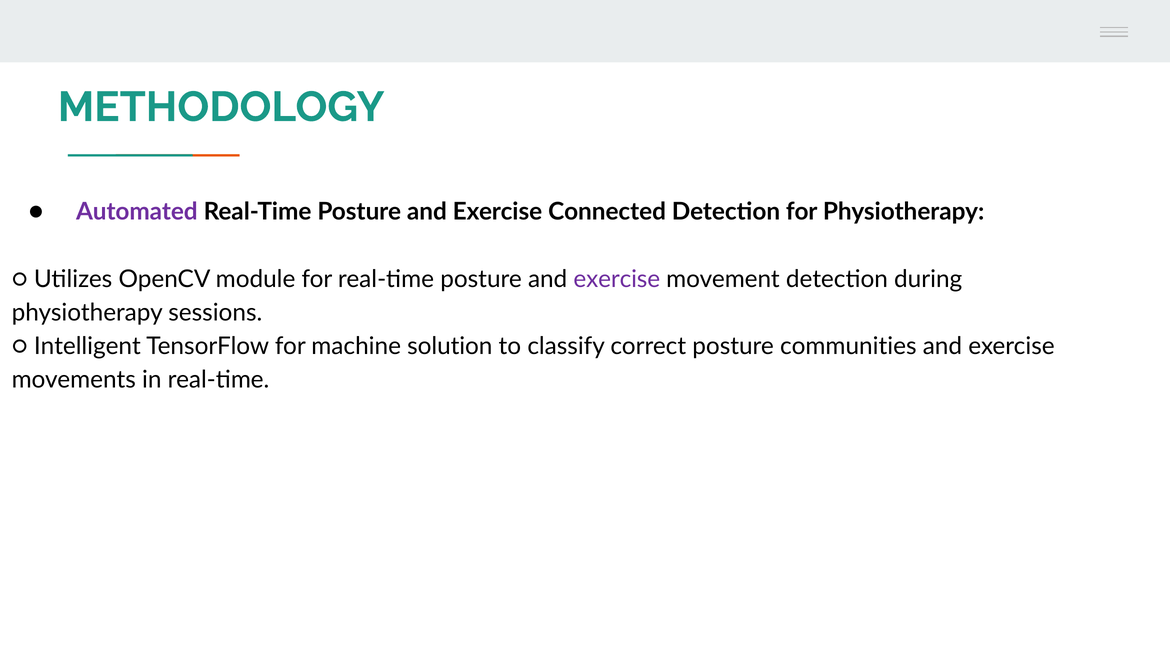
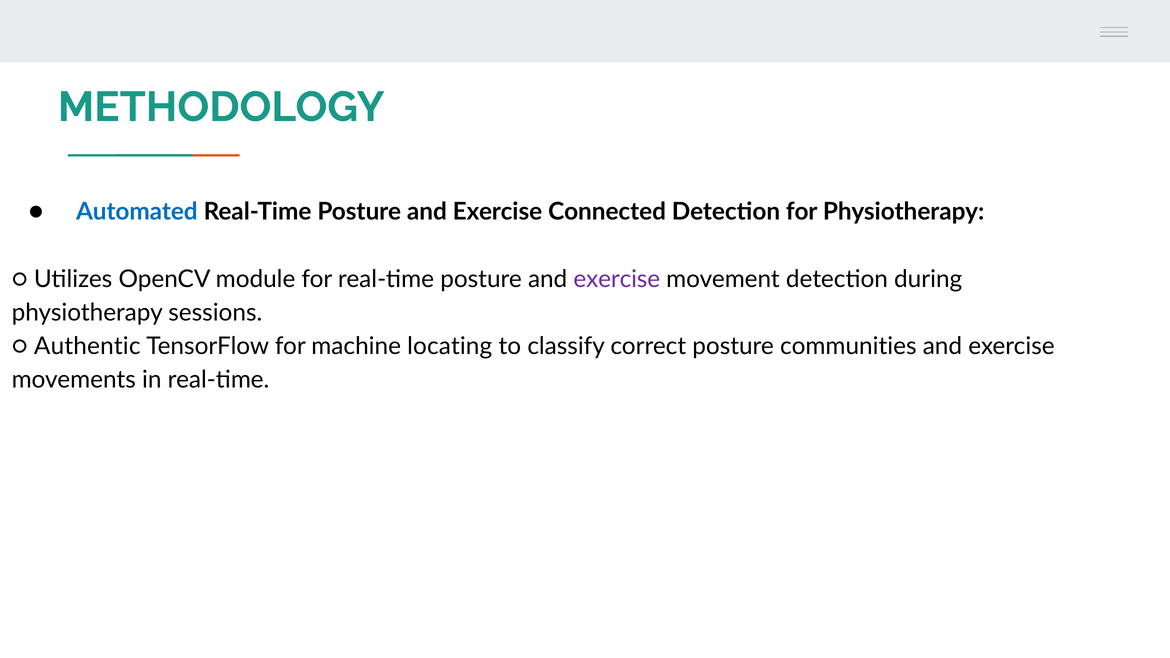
Automated colour: purple -> blue (137, 212)
Intelligent: Intelligent -> Authentic (87, 346)
solution: solution -> locating (450, 346)
